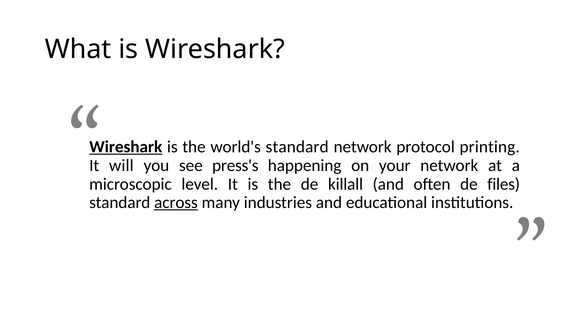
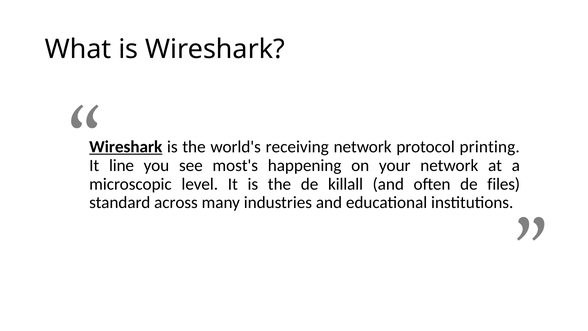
world's standard: standard -> receiving (297, 147)
will: will -> line (122, 165)
press's: press's -> most's (235, 165)
across underline: present -> none (176, 202)
